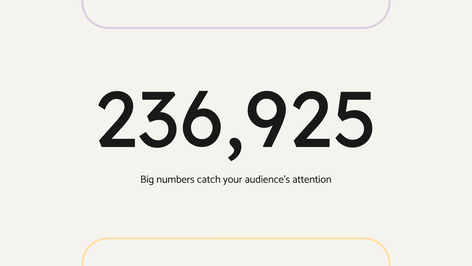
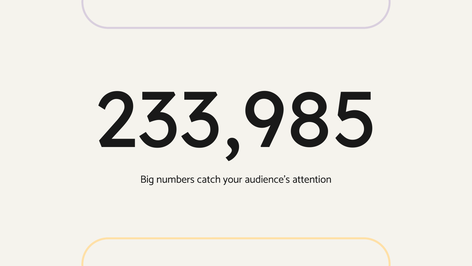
236,925: 236,925 -> 233,985 (236, 121)
